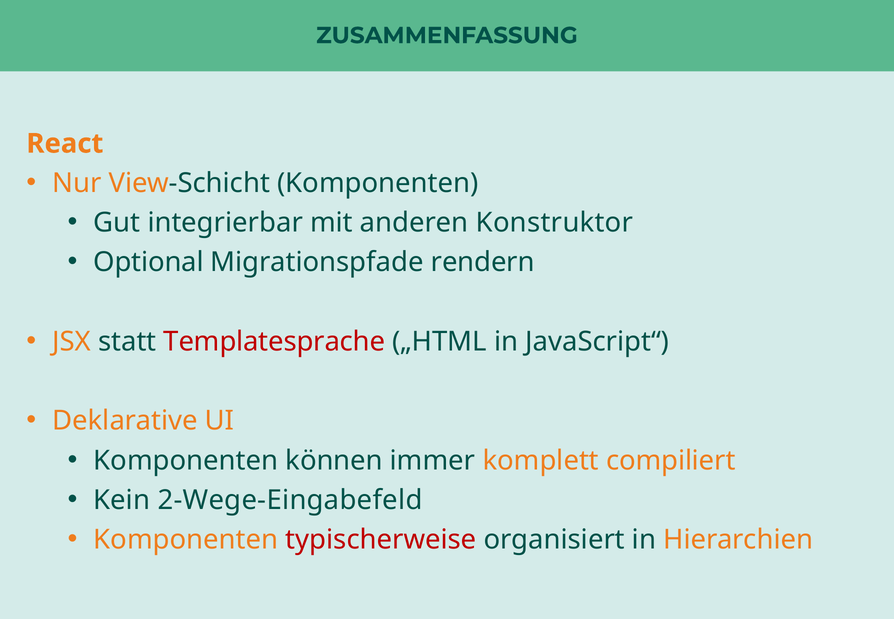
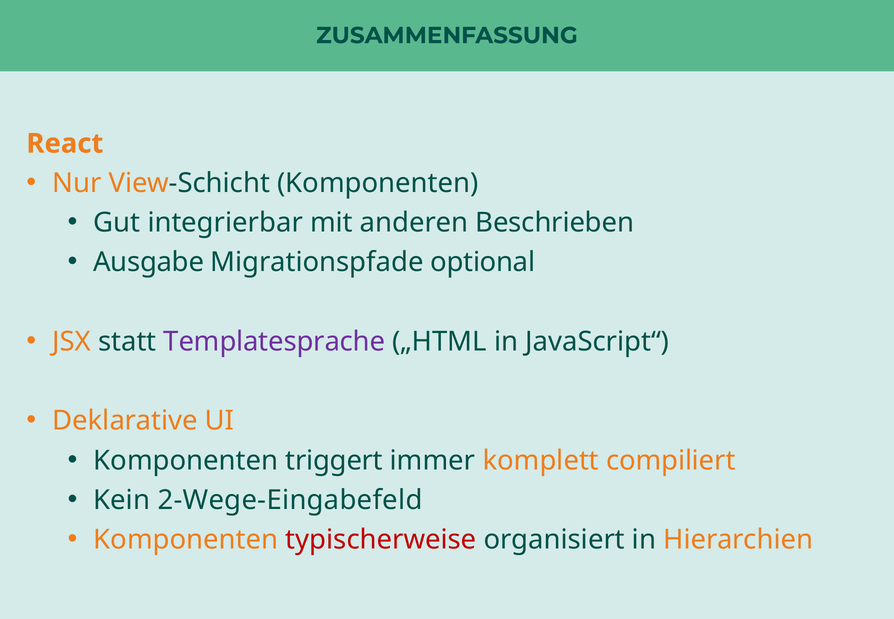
Konstruktor: Konstruktor -> Beschrieben (555, 223)
Optional: Optional -> Ausgabe (149, 262)
rendern: rendern -> optional (483, 262)
Templatesprache colour: red -> purple (274, 342)
können: können -> triggert (334, 460)
